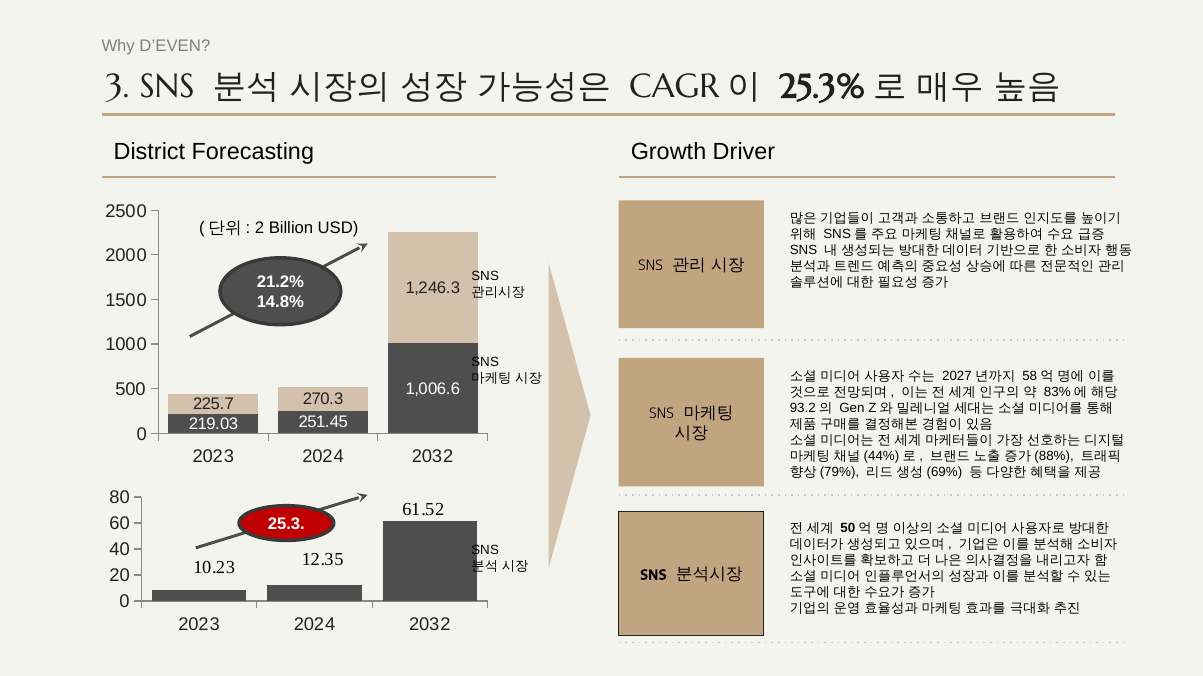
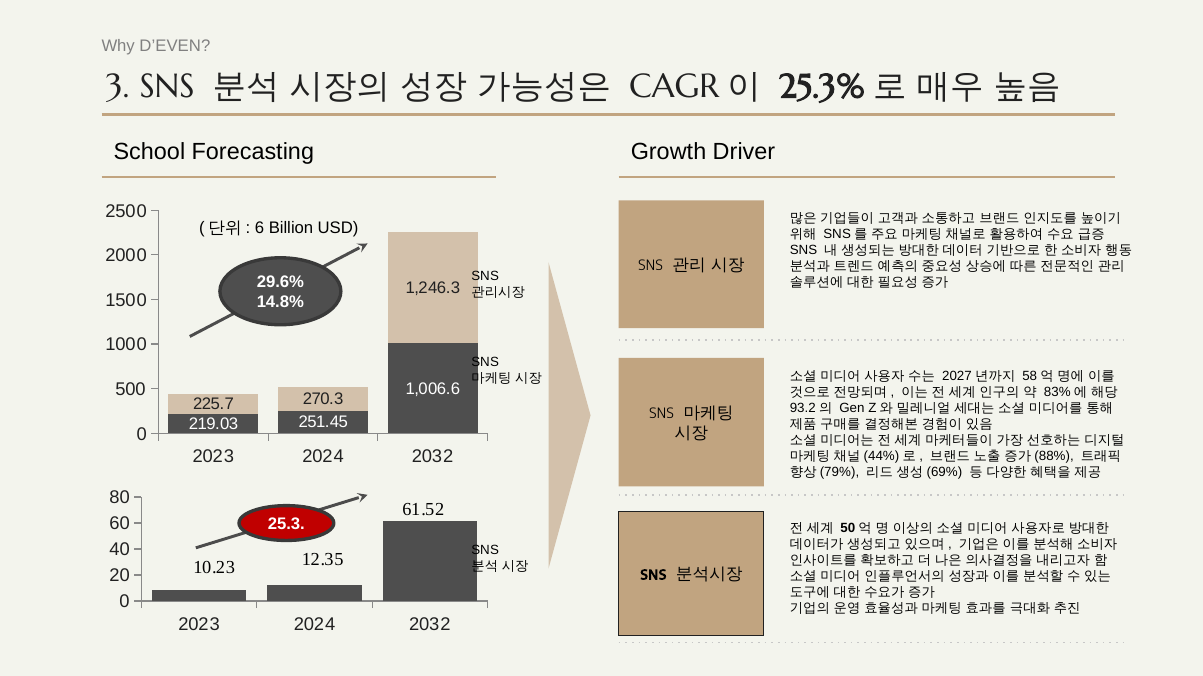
District: District -> School (149, 152)
2: 2 -> 6 (260, 228)
21.2%: 21.2% -> 29.6% (280, 283)
